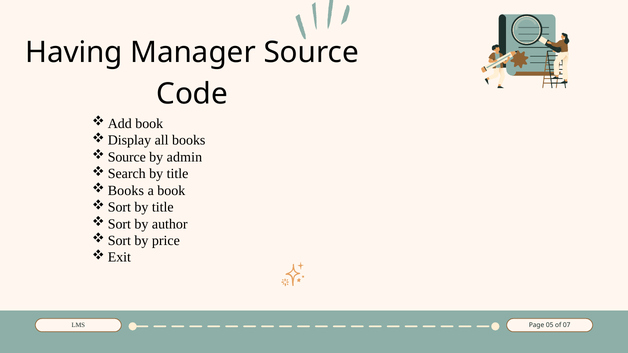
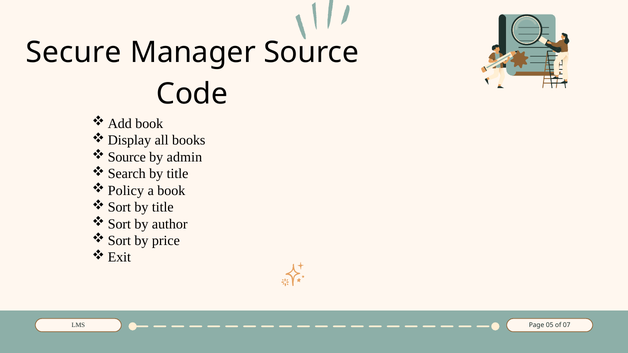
Having: Having -> Secure (74, 53)
Books: Books -> Policy (126, 191)
